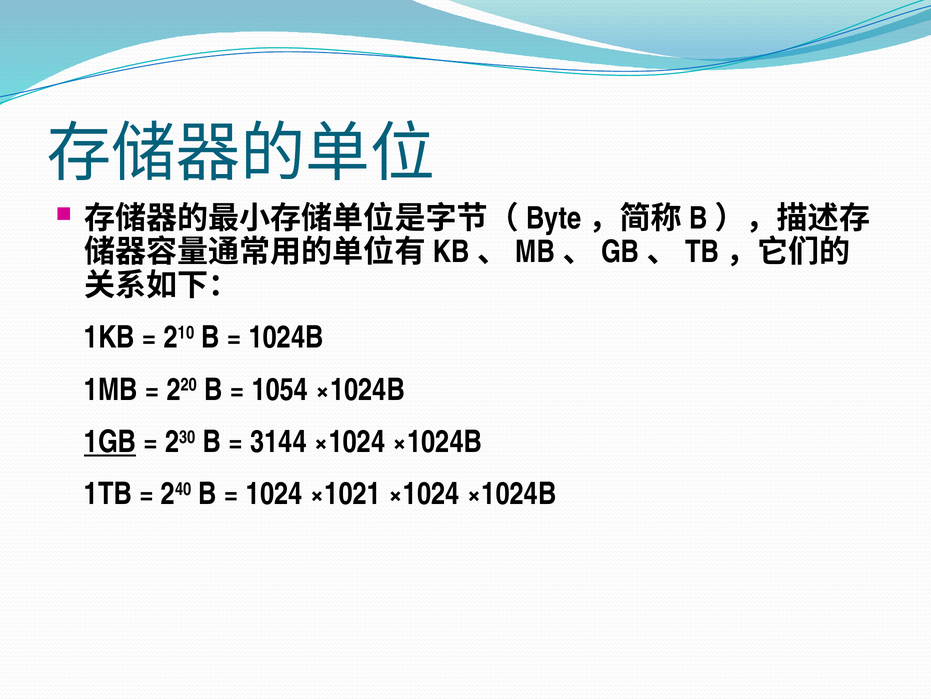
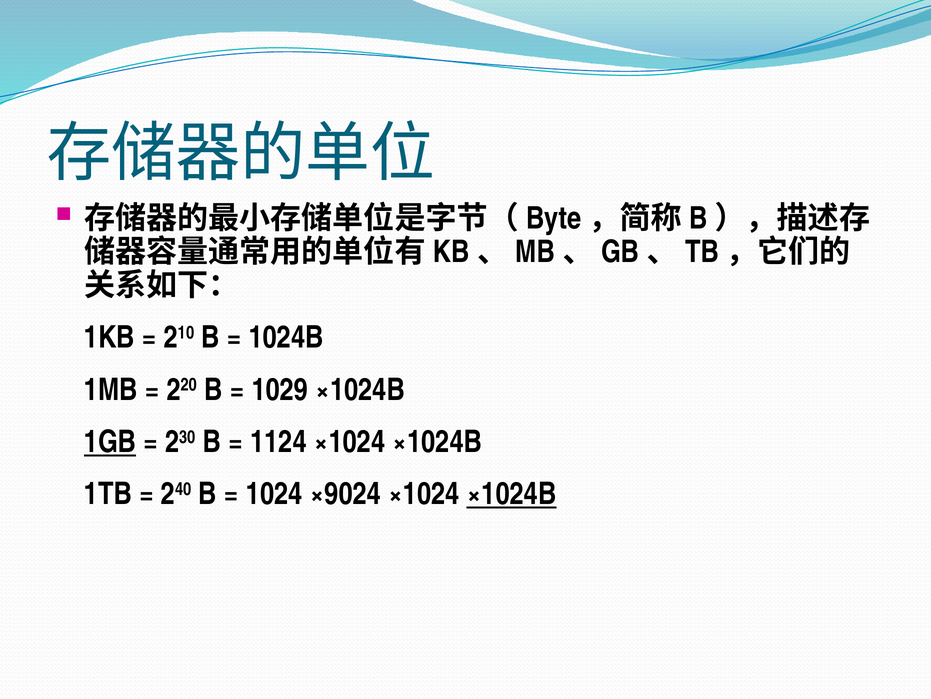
1054: 1054 -> 1029 (280, 389)
3144: 3144 -> 1124 (278, 442)
×1021: ×1021 -> ×9024 (345, 494)
×1024B underline: none -> present (512, 494)
